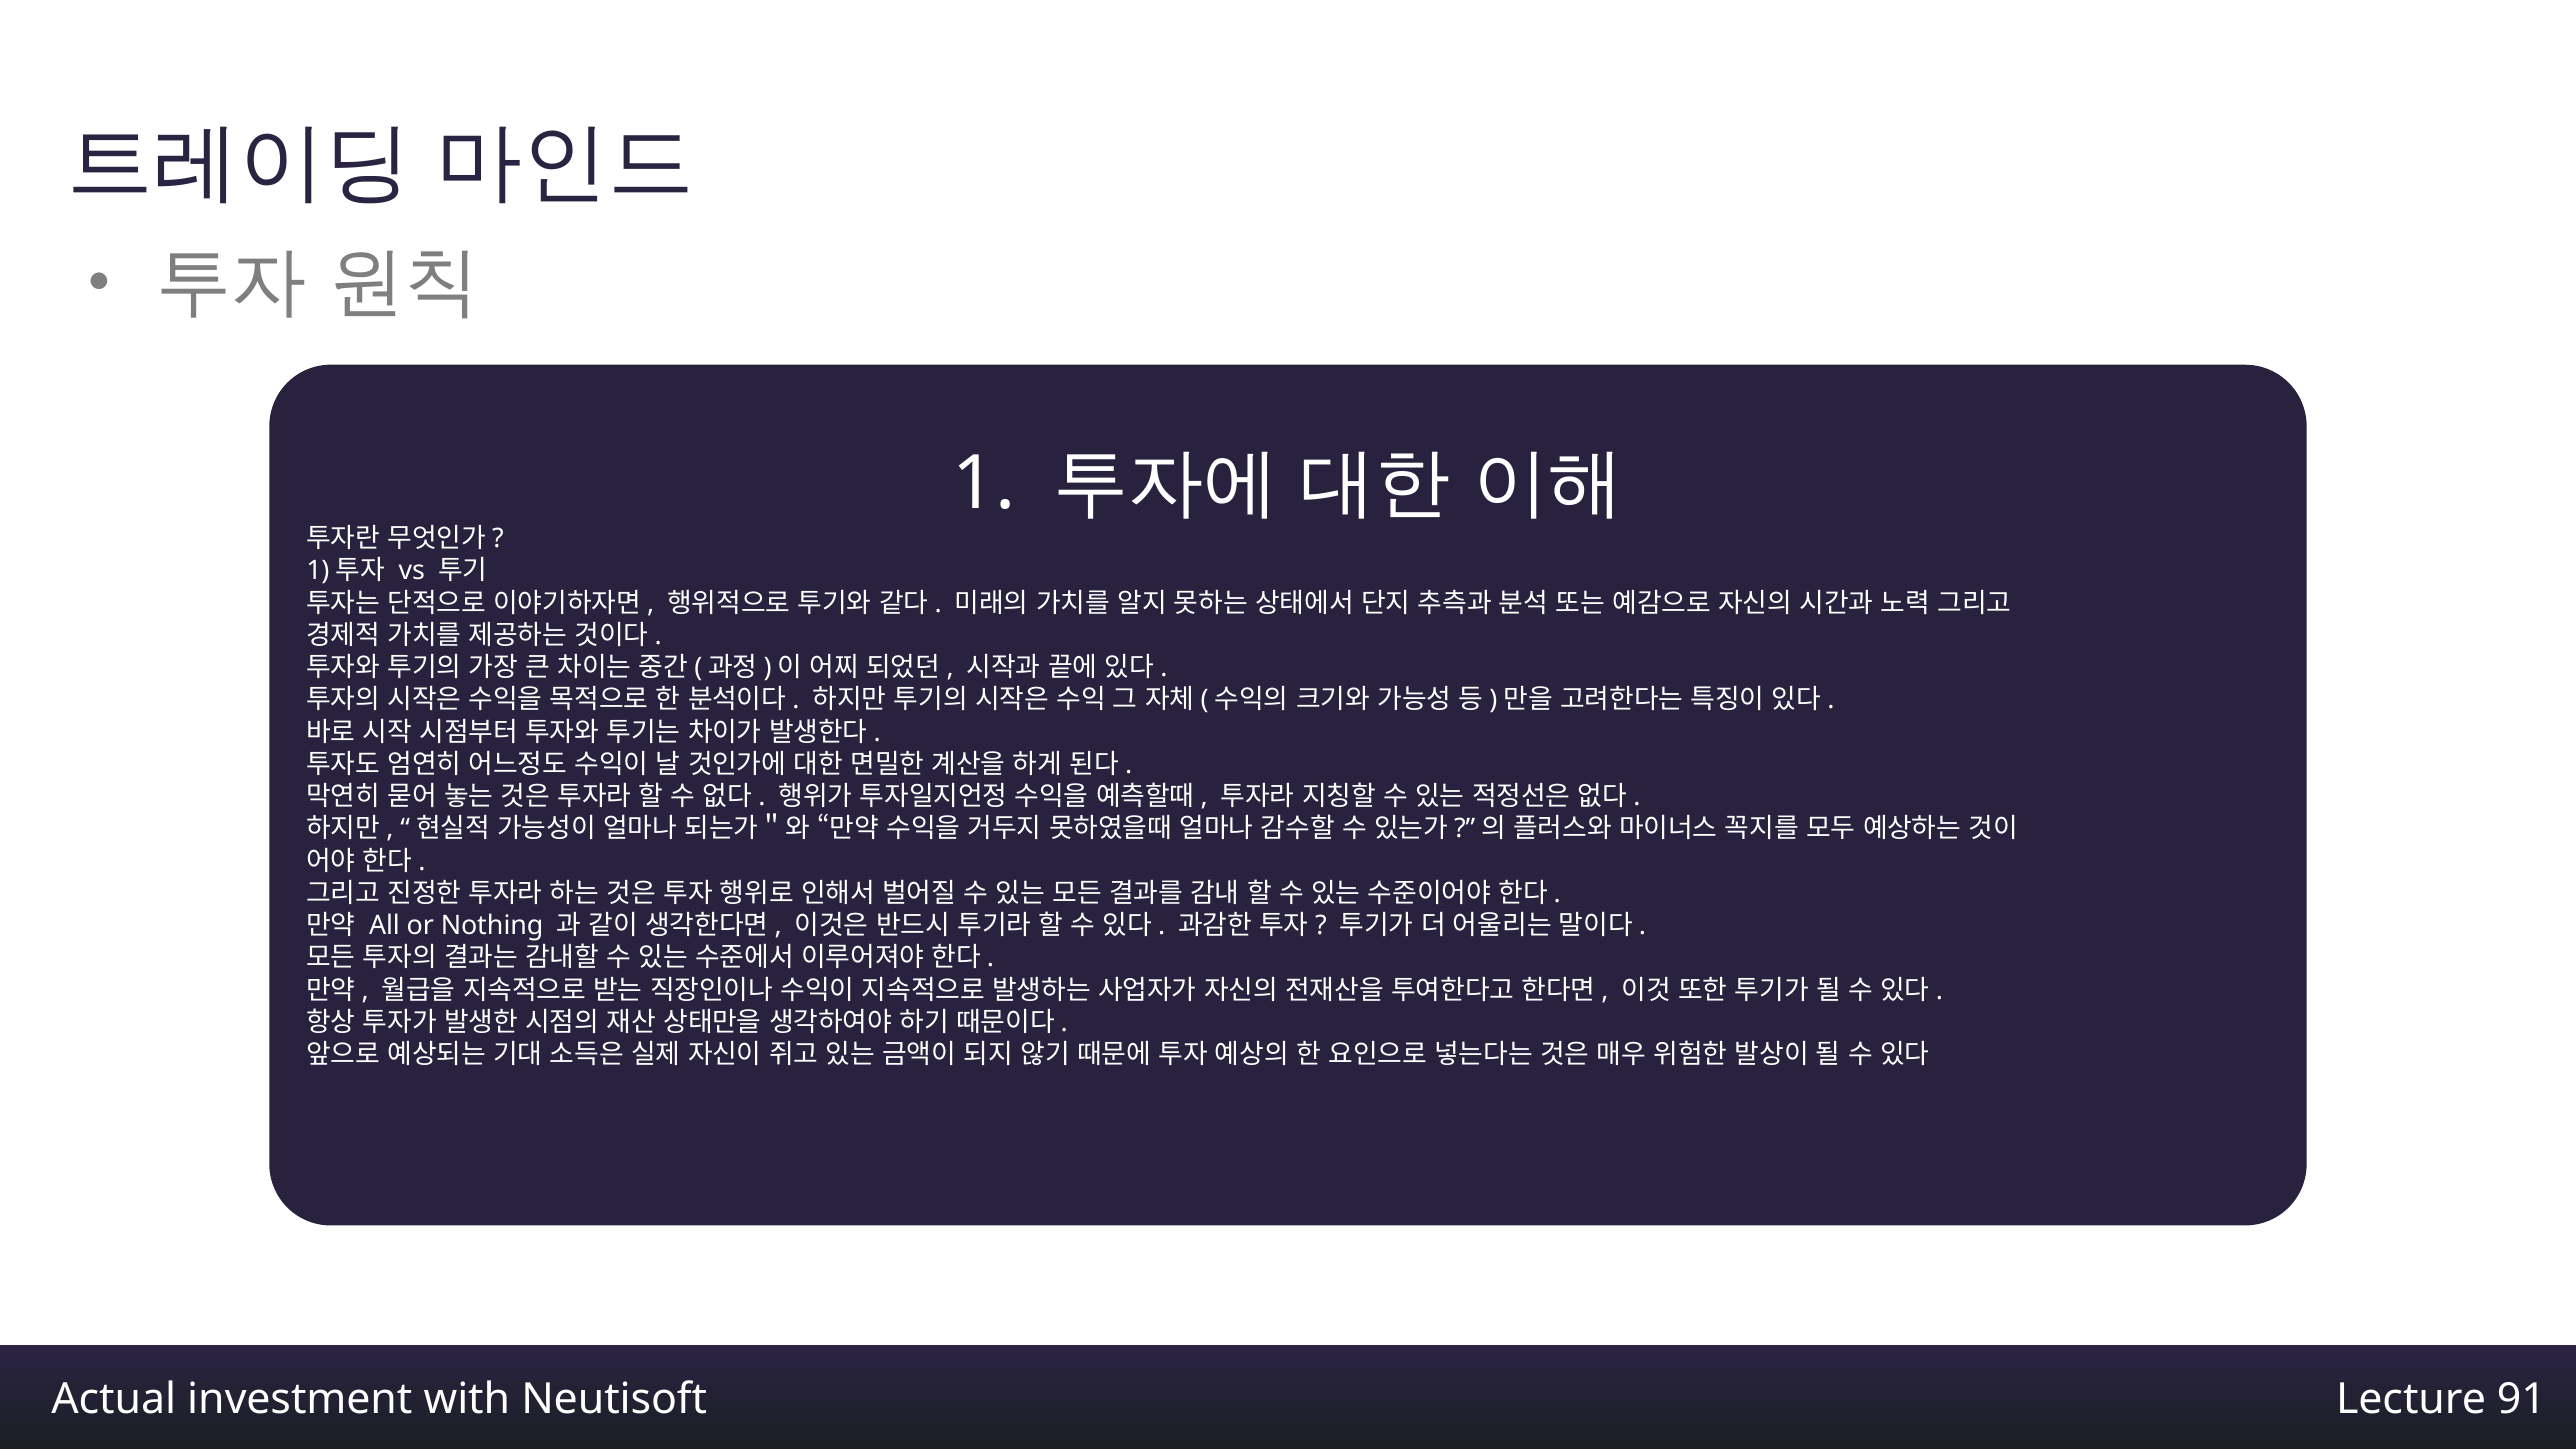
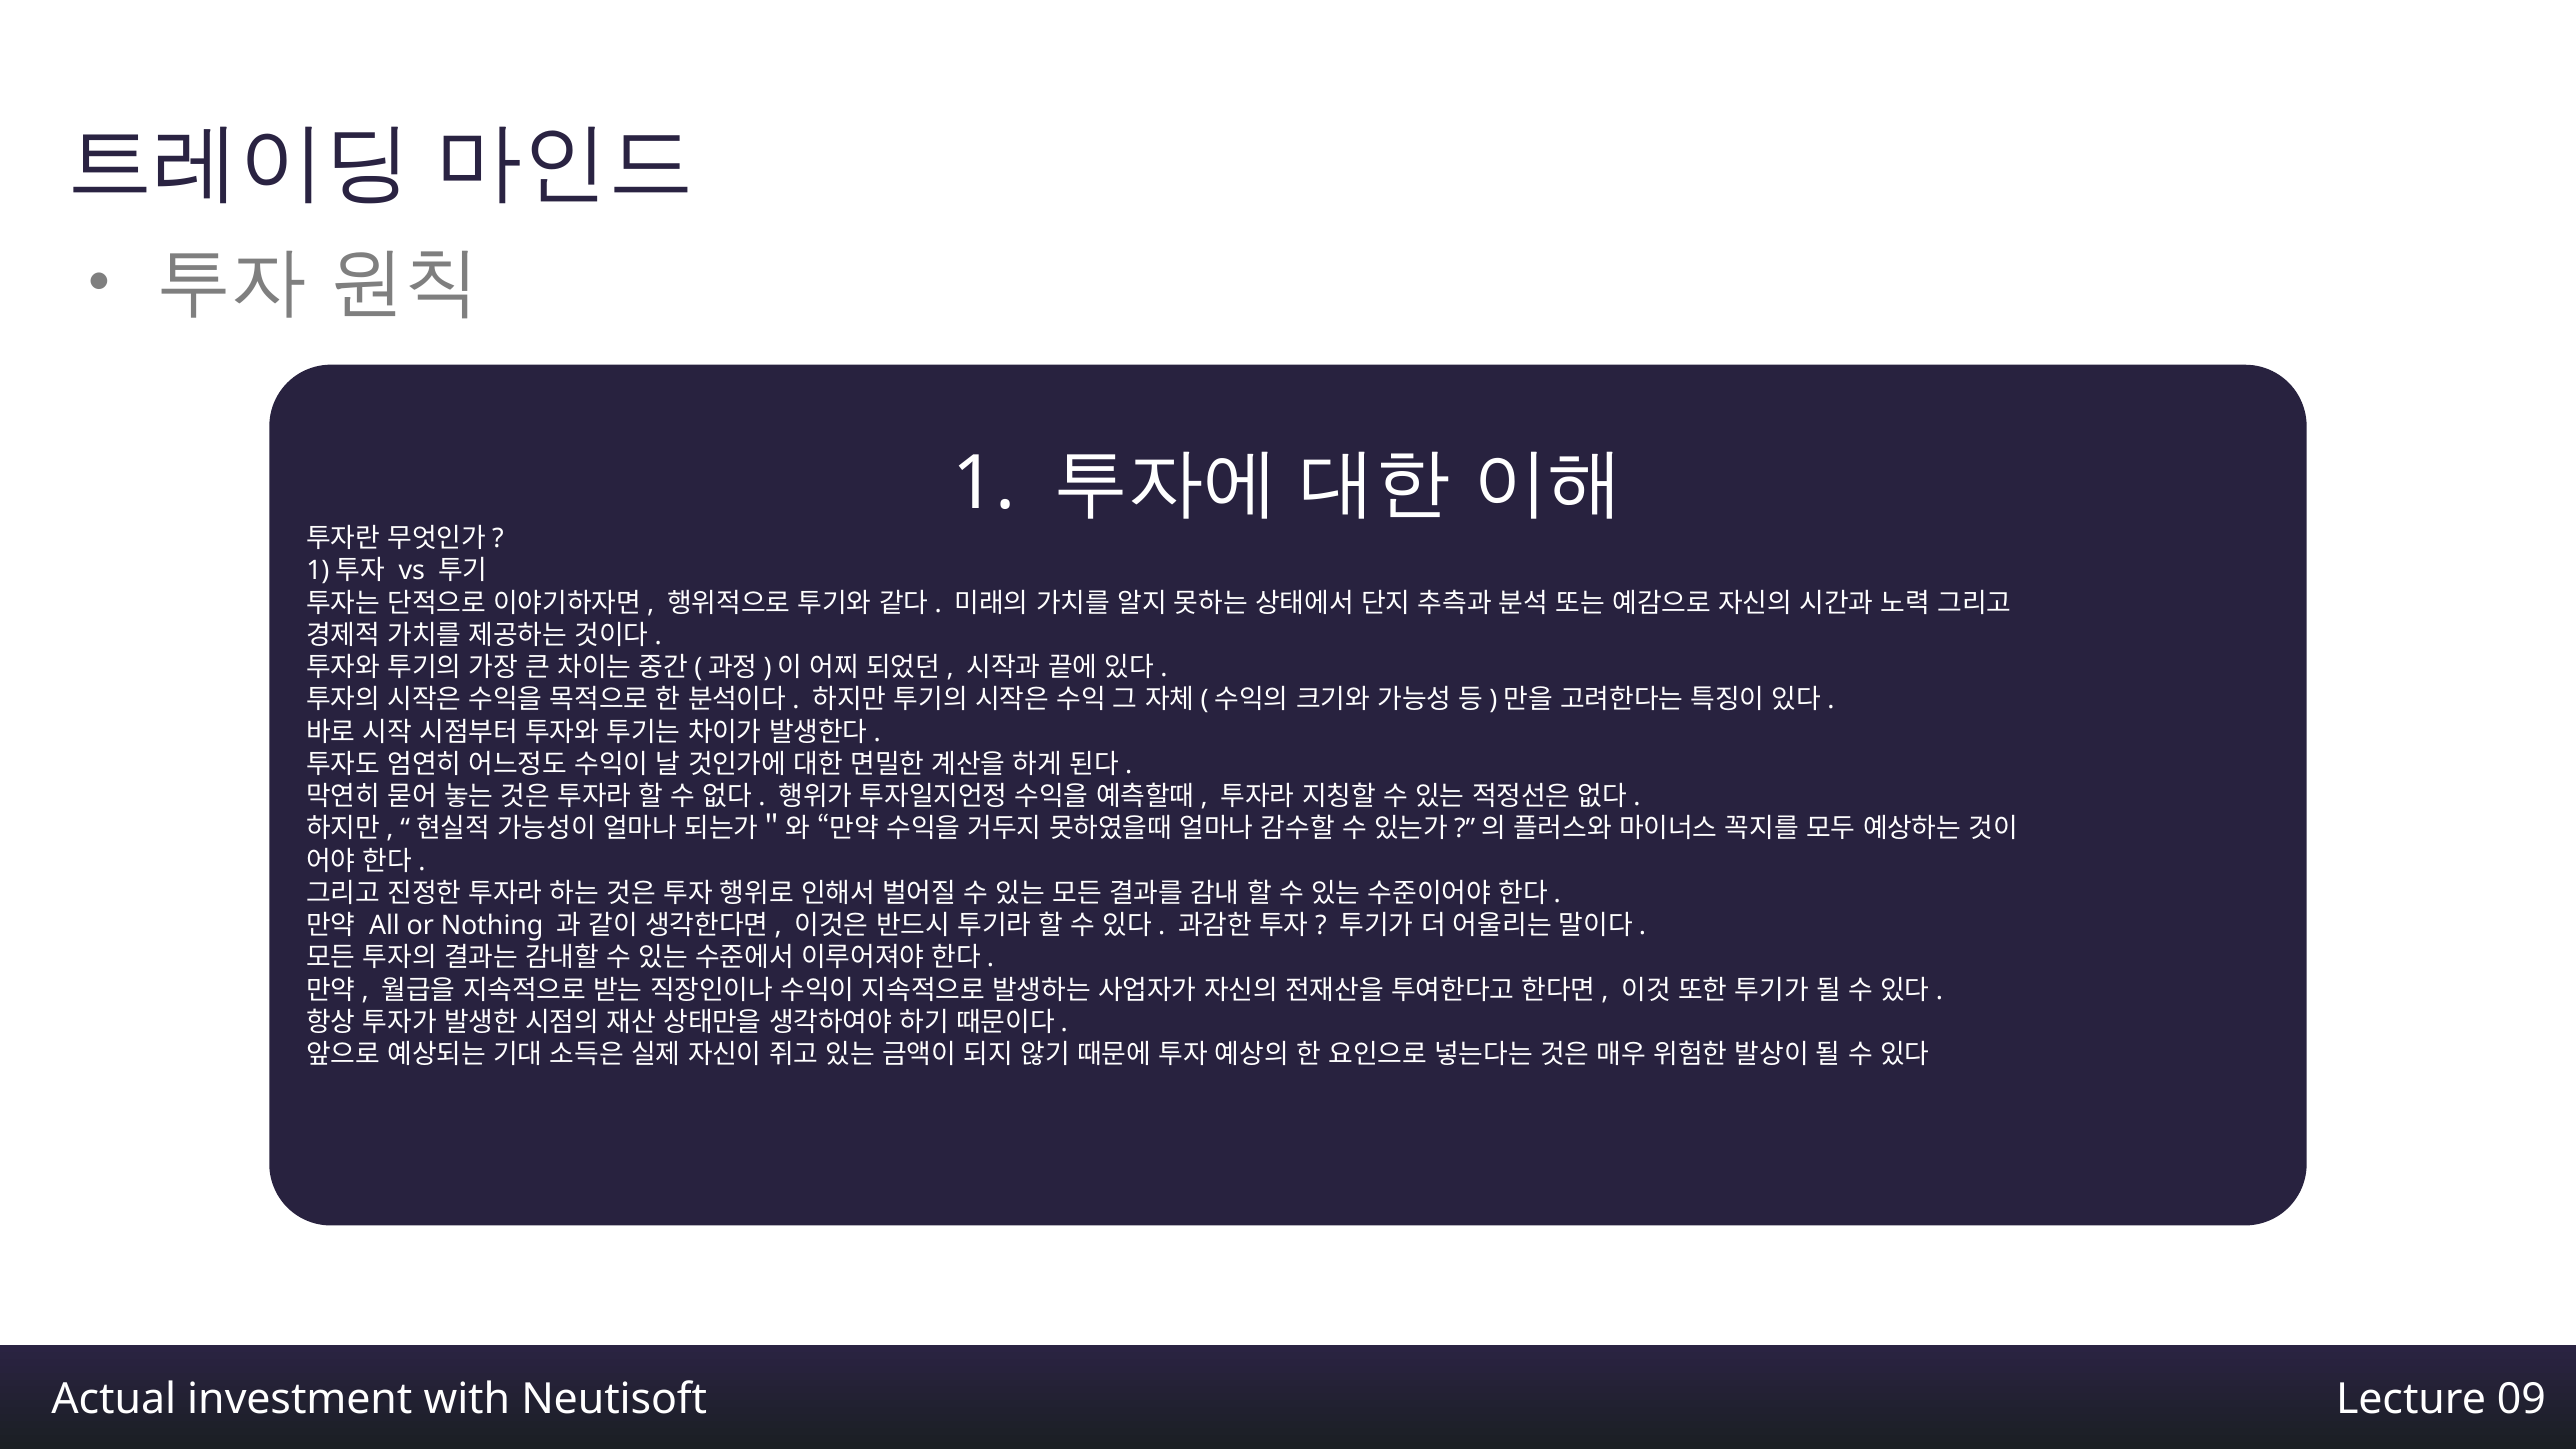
91: 91 -> 09 (2521, 1399)
